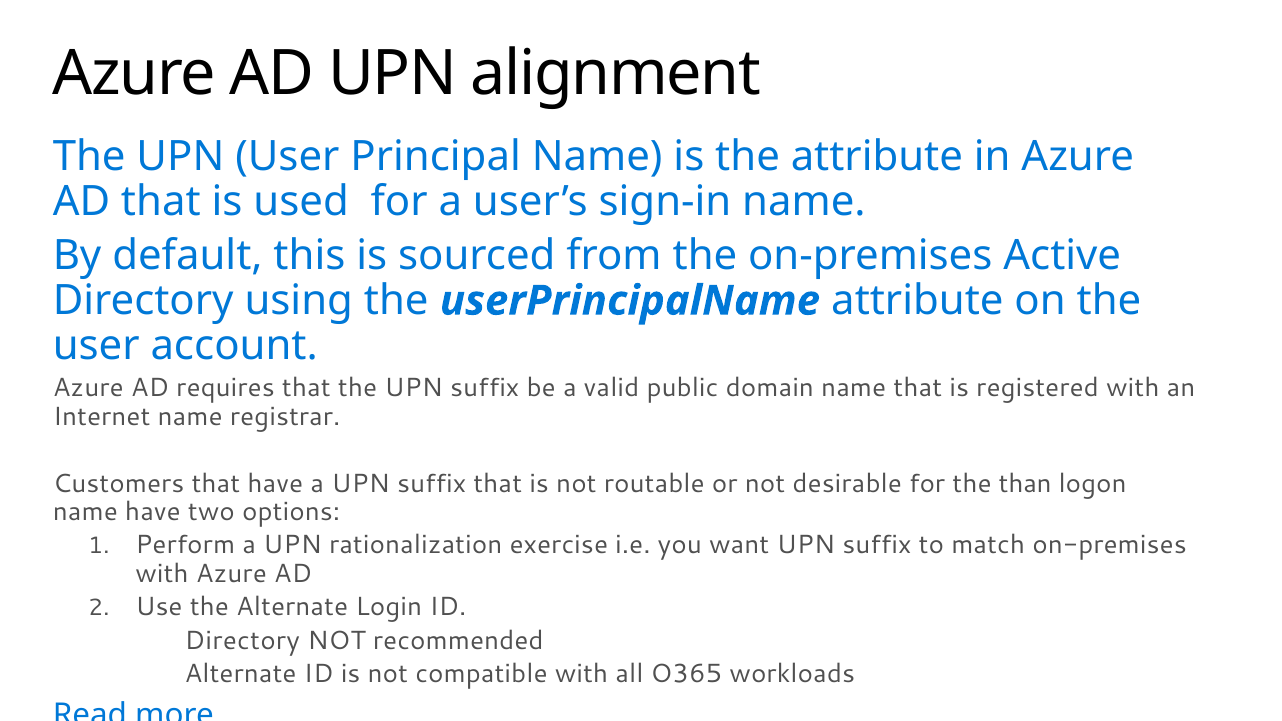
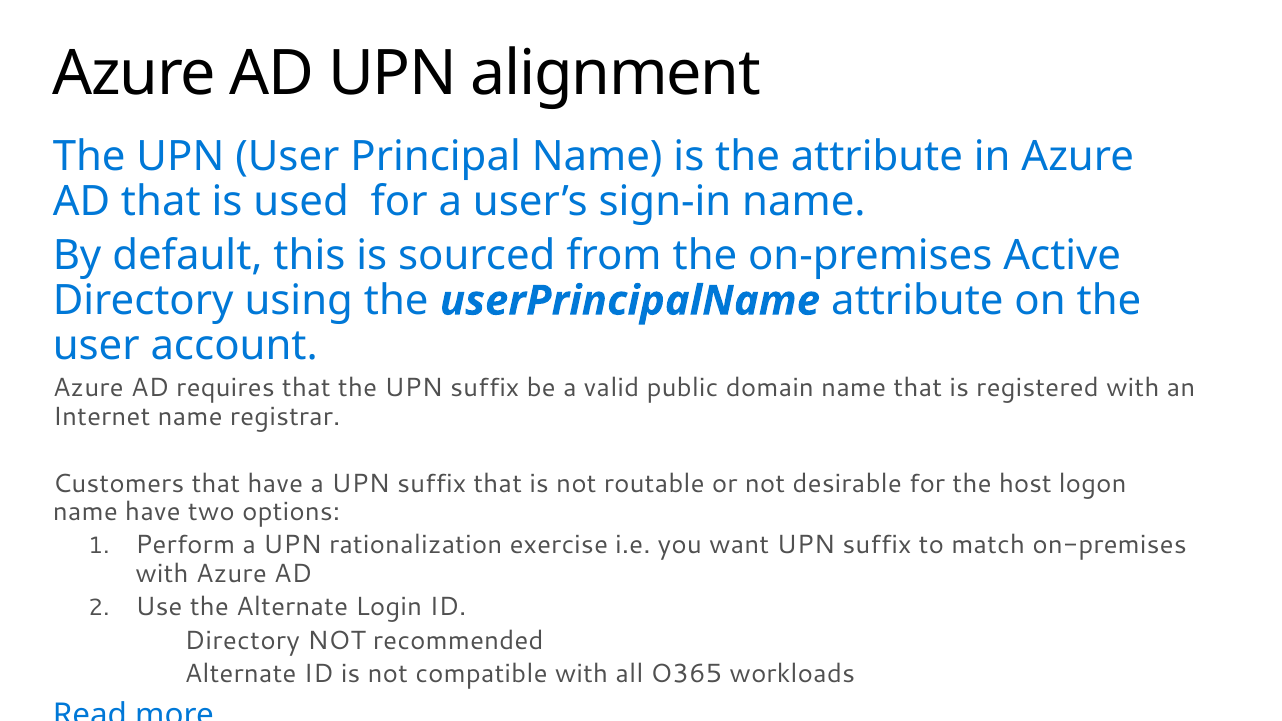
than: than -> host (1025, 484)
